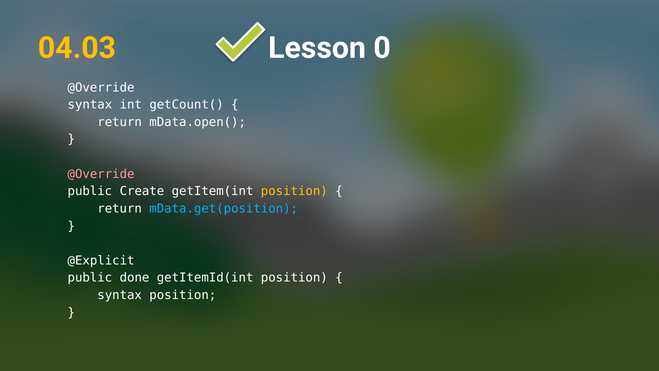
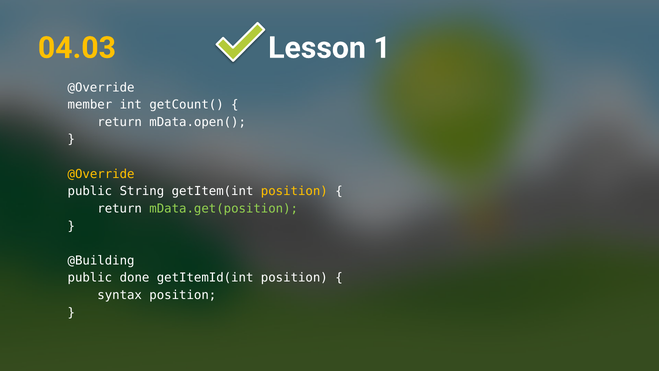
0: 0 -> 1 (382, 48)
syntax: syntax -> member (90, 105)
@Override colour: pink -> yellow (101, 174)
Create: Create -> String (142, 191)
mData.get(position colour: light blue -> light green (224, 208)
@Explicit: @Explicit -> @Building (101, 260)
